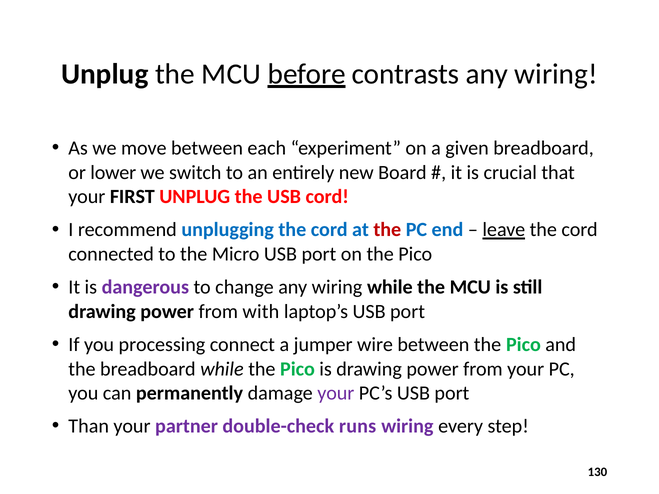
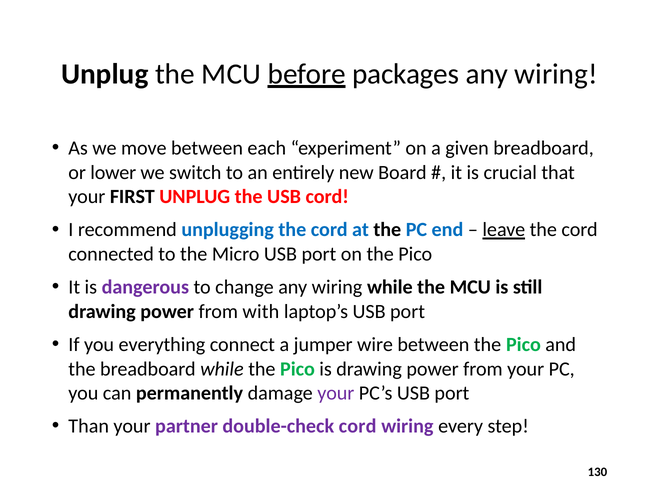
contrasts: contrasts -> packages (406, 74)
the colour: red -> black (387, 230)
processing: processing -> everything (162, 345)
double-check runs: runs -> cord (358, 427)
